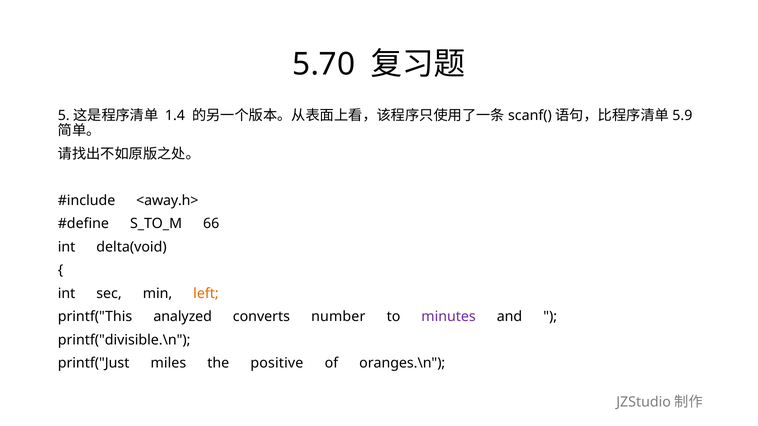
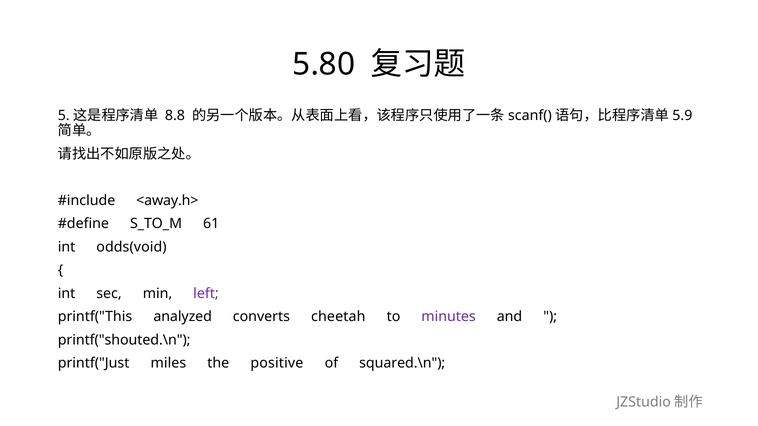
5.70: 5.70 -> 5.80 (324, 64)
1.4: 1.4 -> 8.8 (175, 116)
66: 66 -> 61 (211, 224)
delta(void: delta(void -> odds(void (131, 247)
left colour: orange -> purple (206, 294)
number: number -> cheetah (338, 317)
printf("divisible.\n: printf("divisible.\n -> printf("shouted.\n (124, 340)
oranges.\n: oranges.\n -> squared.\n (402, 363)
